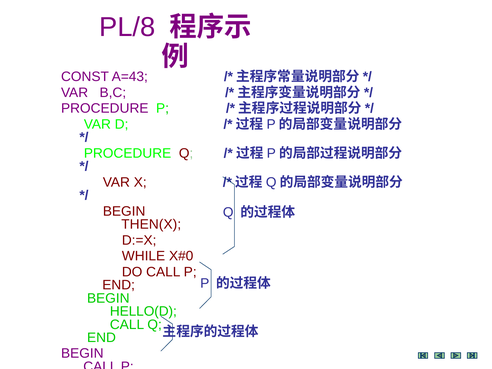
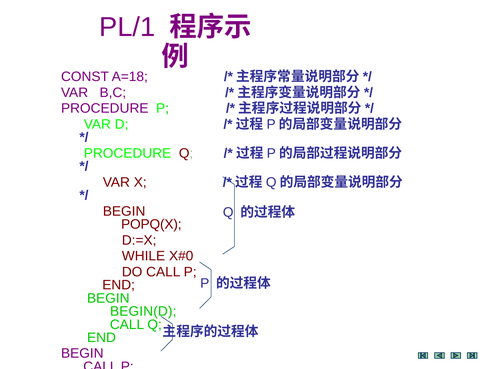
PL/8: PL/8 -> PL/1 (127, 27)
A=43: A=43 -> A=18 (130, 77)
THEN(X: THEN(X -> POPQ(X (151, 224)
HELLO(D: HELLO(D -> BEGIN(D (143, 311)
